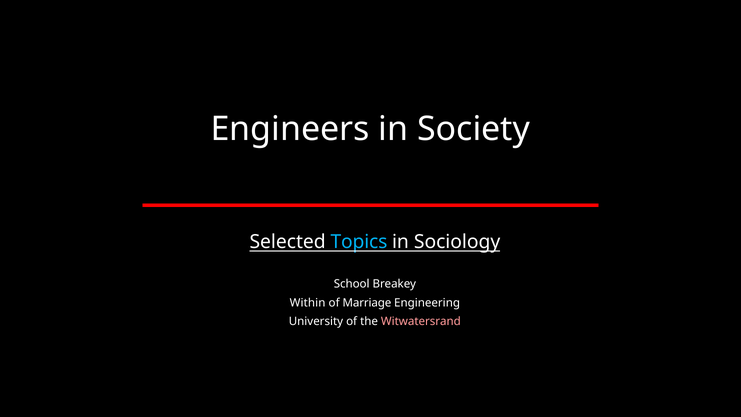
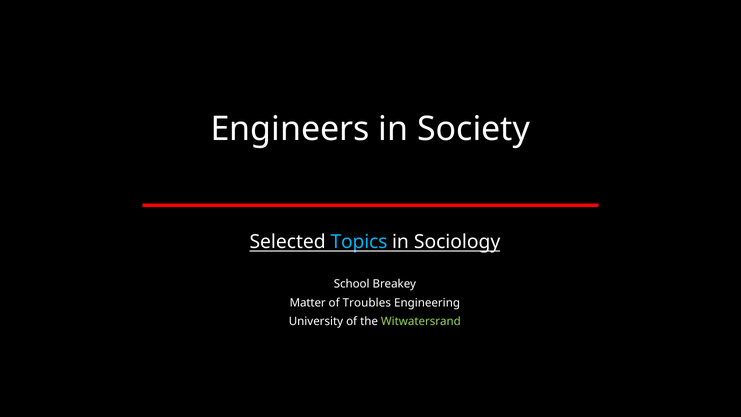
Within: Within -> Matter (308, 303)
Marriage: Marriage -> Troubles (367, 303)
Witwatersrand colour: pink -> light green (421, 321)
